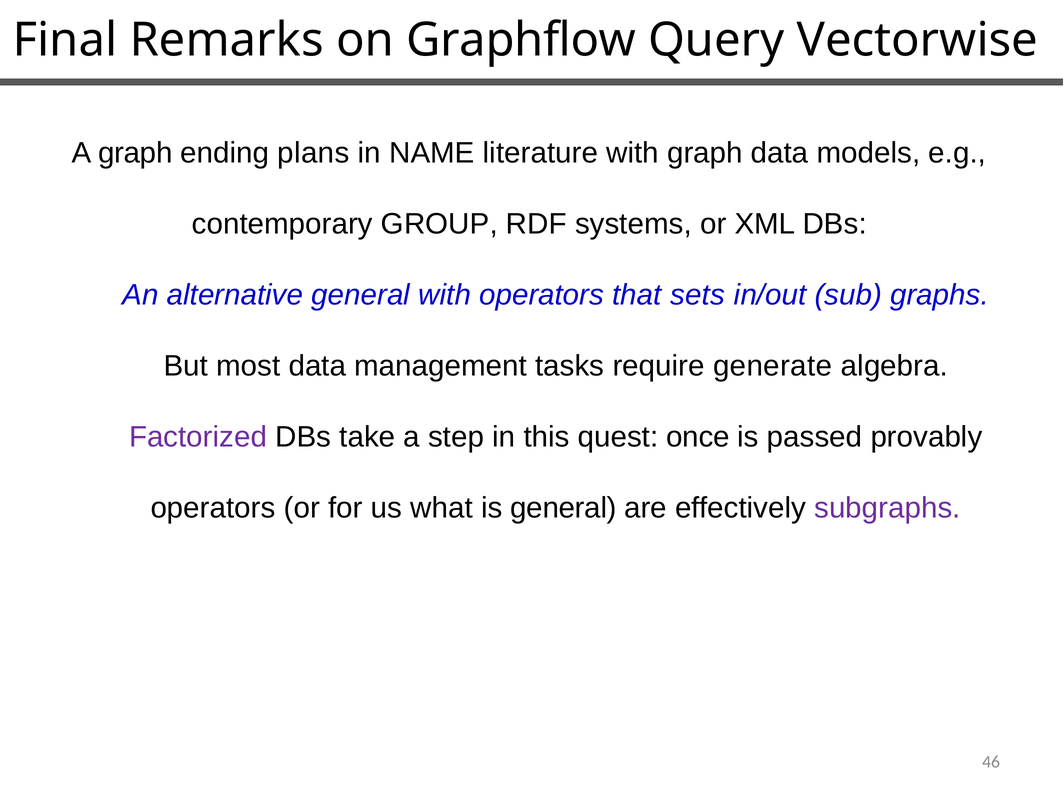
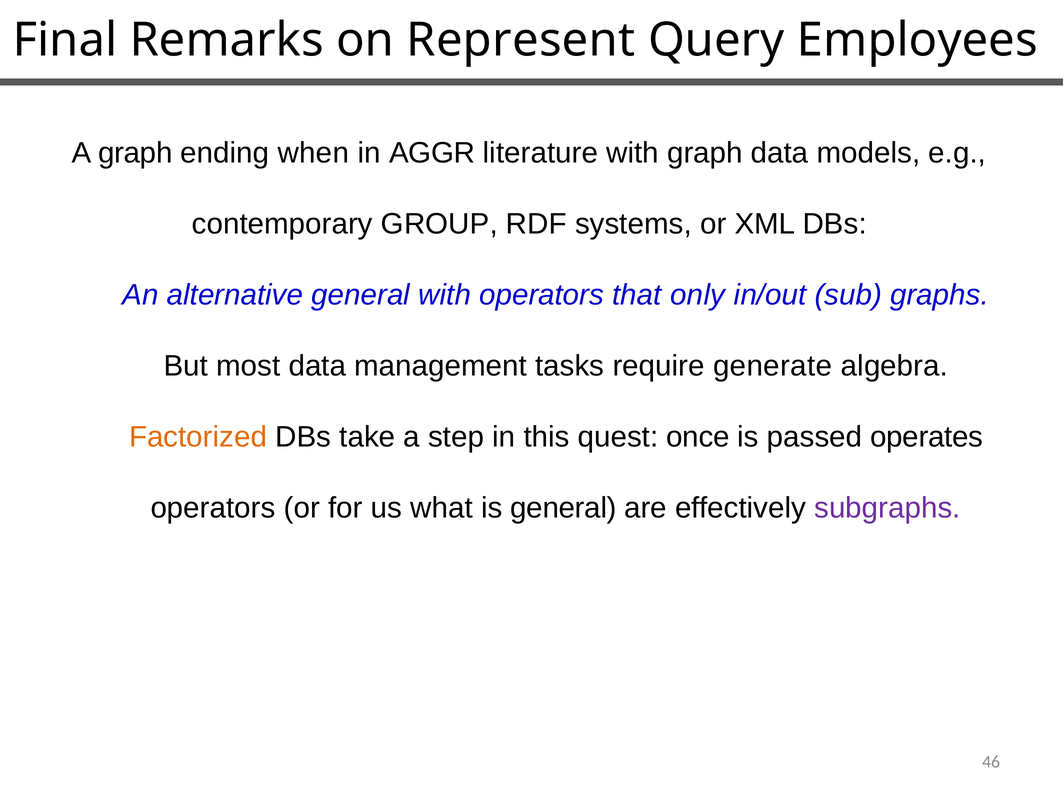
Graphflow: Graphflow -> Represent (521, 40)
Vectorwise: Vectorwise -> Employees (917, 40)
plans: plans -> when (313, 153)
NAME: NAME -> AGGR (432, 153)
sets: sets -> only (698, 295)
Factorized colour: purple -> orange (198, 437)
provably: provably -> operates (927, 437)
